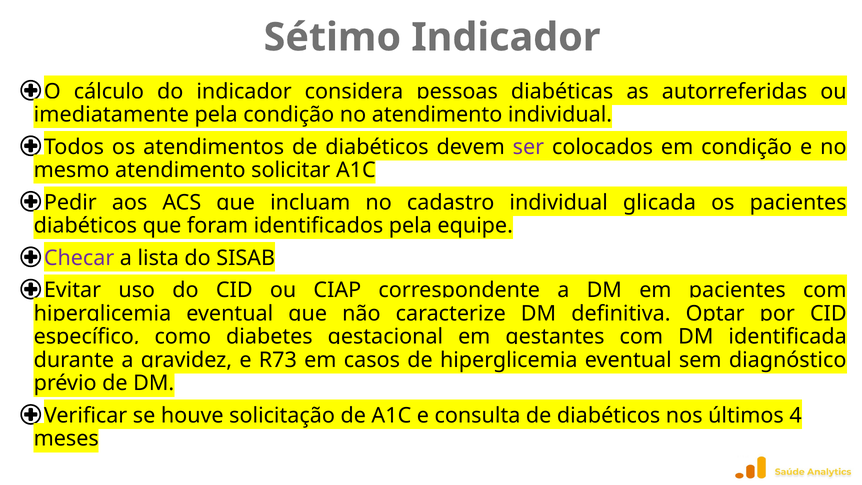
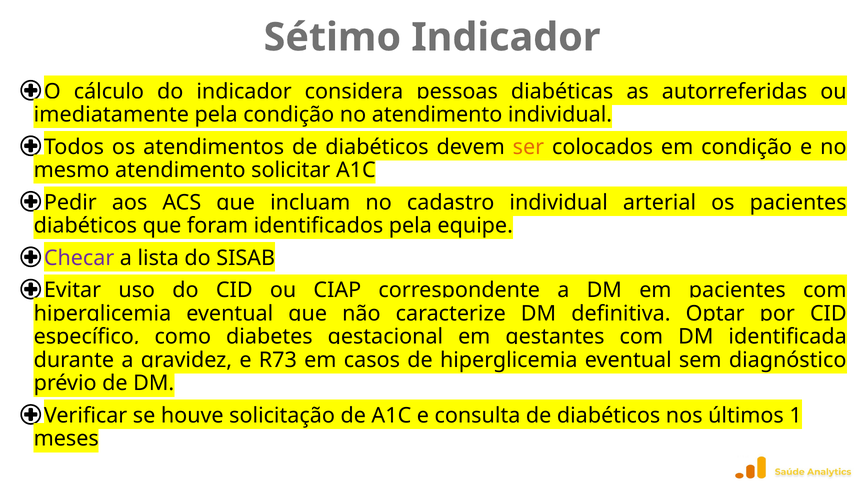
ser colour: purple -> orange (528, 147)
glicada: glicada -> arterial (660, 202)
4: 4 -> 1 (796, 415)
